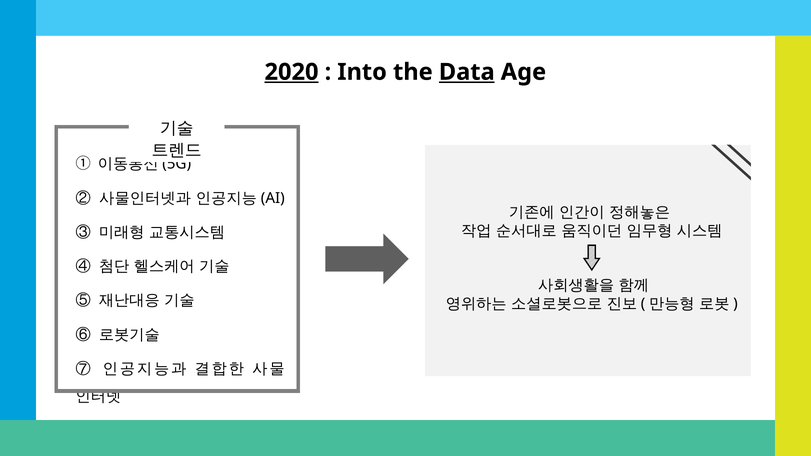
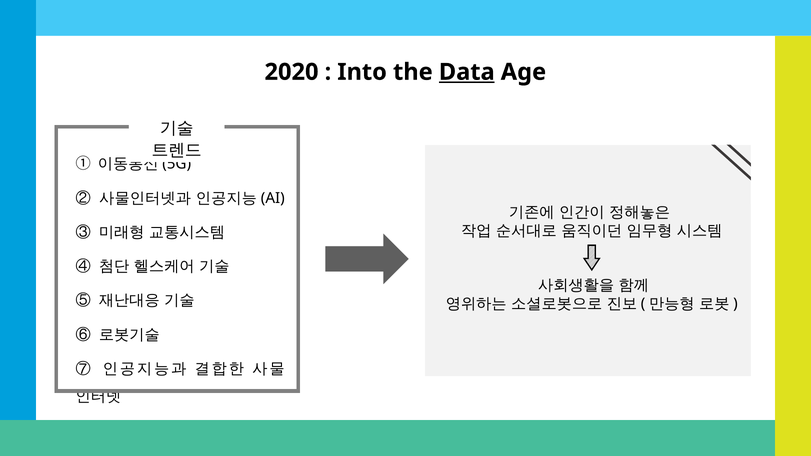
2020 underline: present -> none (292, 72)
